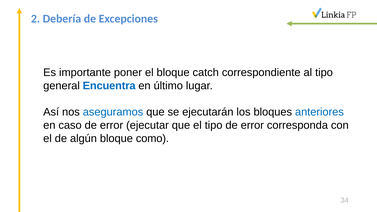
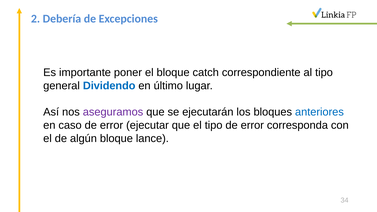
Encuentra: Encuentra -> Dividendo (109, 86)
aseguramos colour: blue -> purple (113, 112)
como: como -> lance (152, 138)
